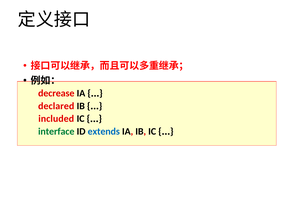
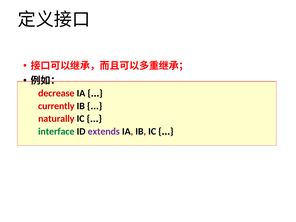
declared: declared -> currently (56, 106)
included: included -> naturally (56, 119)
extends colour: blue -> purple (104, 131)
